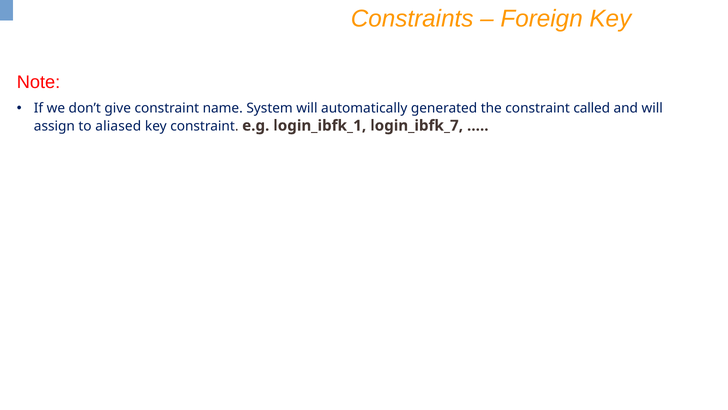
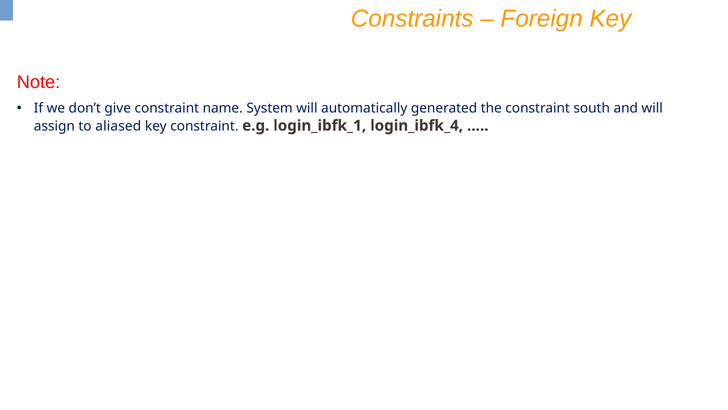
called: called -> south (592, 108)
login_ibfk_7: login_ibfk_7 -> login_ibfk_4 (417, 125)
